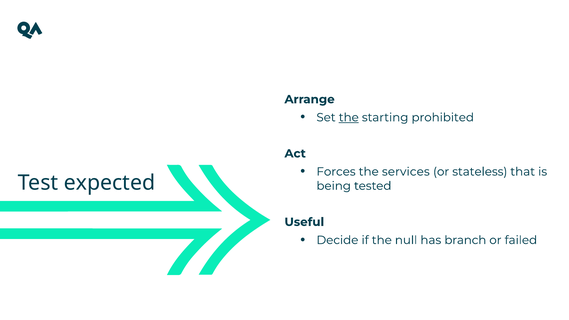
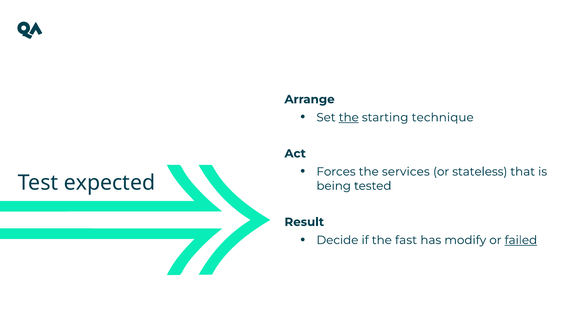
prohibited: prohibited -> technique (443, 117)
Useful: Useful -> Result (304, 222)
null: null -> fast (406, 240)
branch: branch -> modify (465, 240)
failed underline: none -> present (521, 240)
